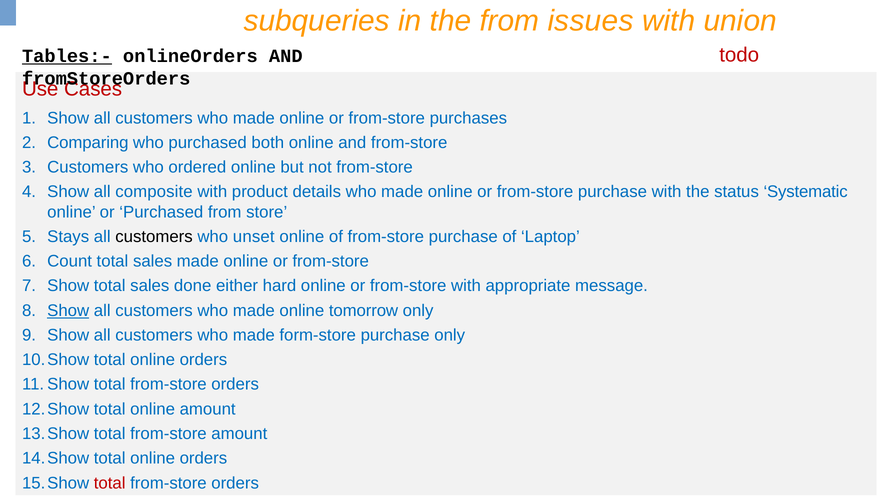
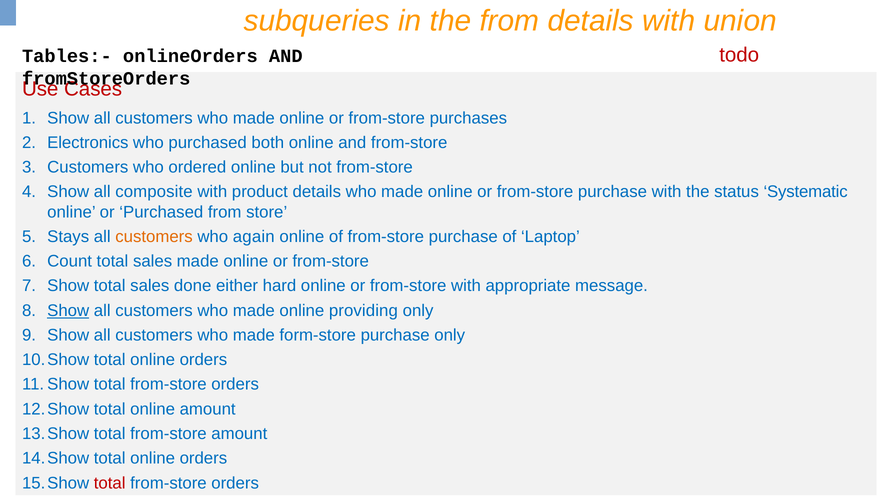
from issues: issues -> details (591, 21)
Tables:- underline: present -> none (67, 56)
Comparing: Comparing -> Electronics (88, 143)
customers colour: black -> orange (154, 237)
unset: unset -> again (254, 237)
tomorrow: tomorrow -> providing (363, 311)
